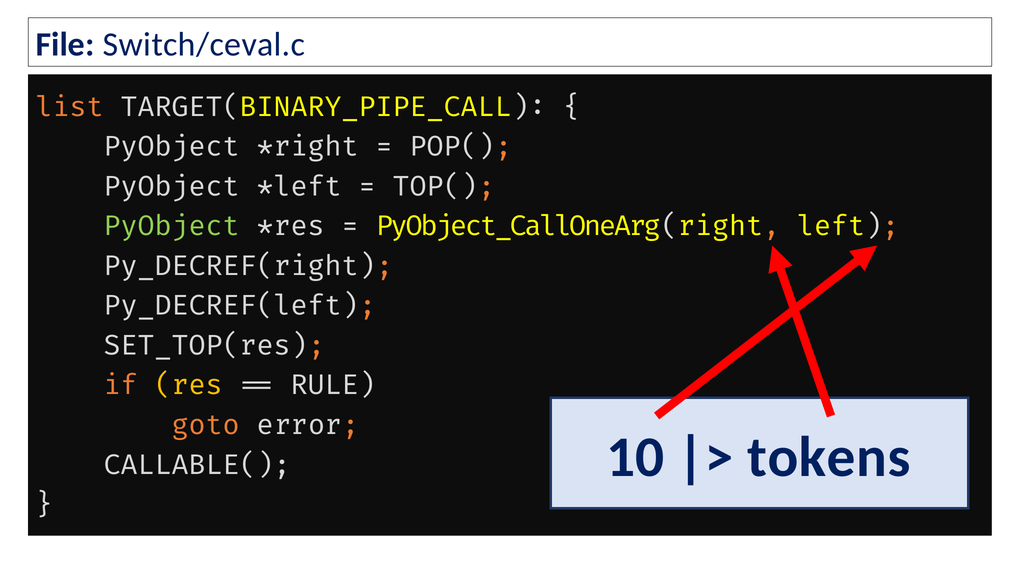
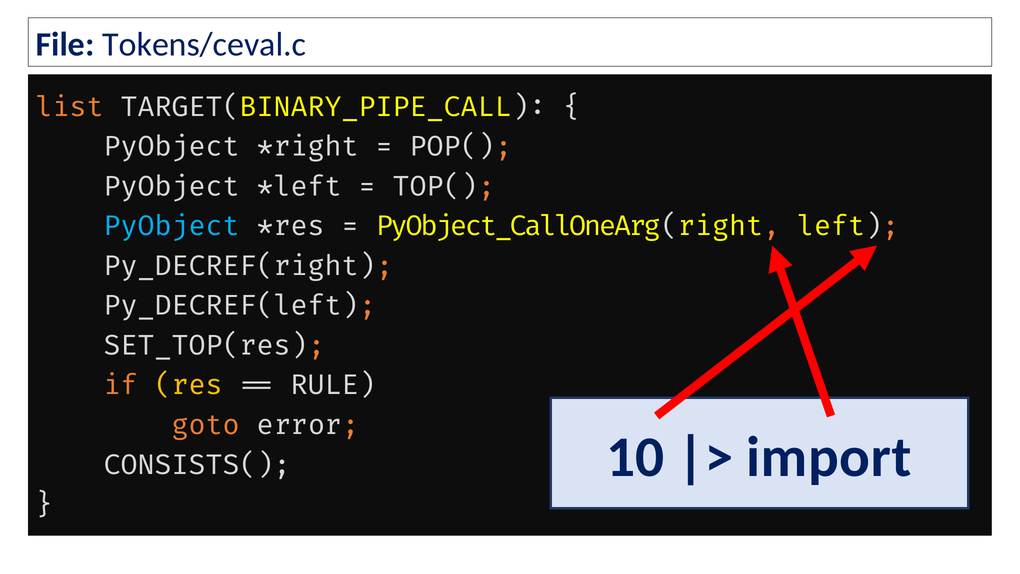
Switch/ceval.c: Switch/ceval.c -> Tokens/ceval.c (204, 45)
PyObject colour: light green -> light blue (172, 226)
tokens: tokens -> import (829, 457)
CALLABLE(: CALLABLE( -> CONSISTS( (197, 465)
